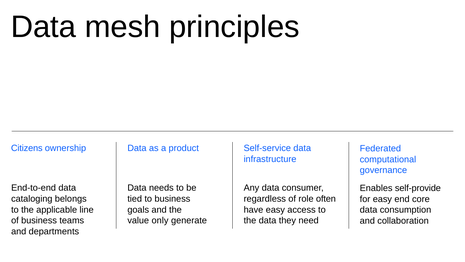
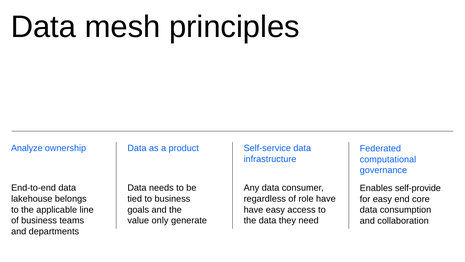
Citizens: Citizens -> Analyze (27, 148)
cataloging: cataloging -> lakehouse (32, 199)
role often: often -> have (326, 199)
